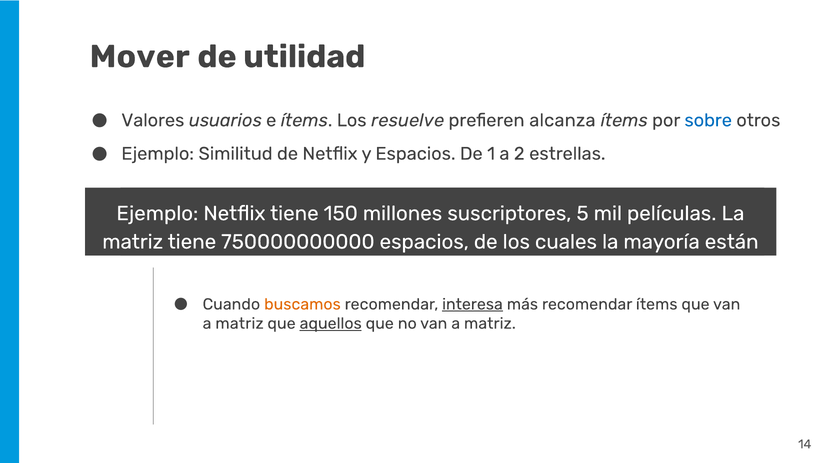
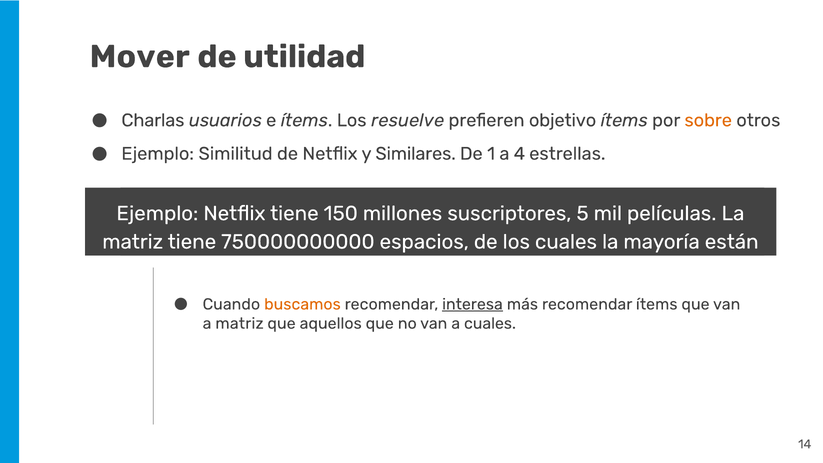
Valores: Valores -> Charlas (153, 120)
alcanza: alcanza -> objetivo (563, 120)
sobre colour: blue -> orange (708, 120)
y Espacios: Espacios -> Similares (416, 154)
2: 2 -> 4 (519, 154)
aquellos underline: present -> none (331, 323)
no van a matriz: matriz -> cuales (490, 323)
